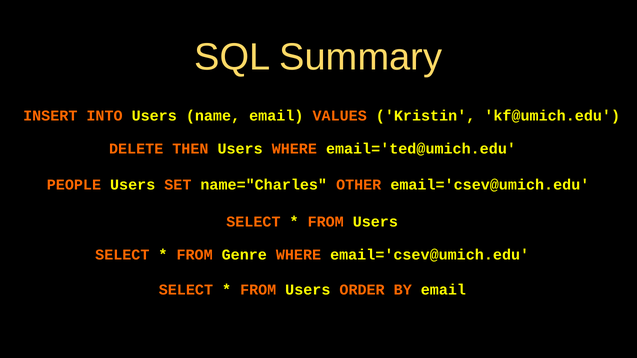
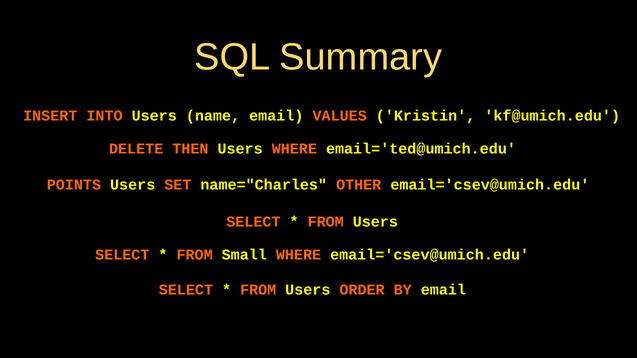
PEOPLE: PEOPLE -> POINTS (74, 185)
Genre: Genre -> Small (244, 255)
